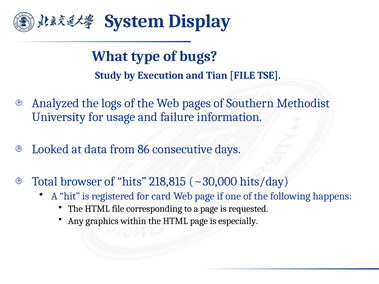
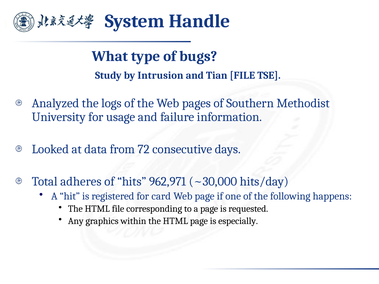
Display: Display -> Handle (200, 21)
Execution: Execution -> Intrusion (160, 75)
86: 86 -> 72 (144, 149)
browser: browser -> adheres (81, 182)
218,815: 218,815 -> 962,971 (168, 182)
